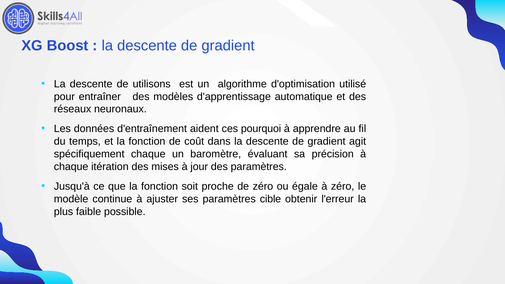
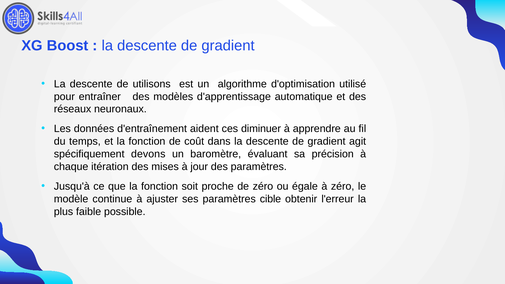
pourquoi: pourquoi -> diminuer (261, 129)
spécifiquement chaque: chaque -> devons (148, 154)
